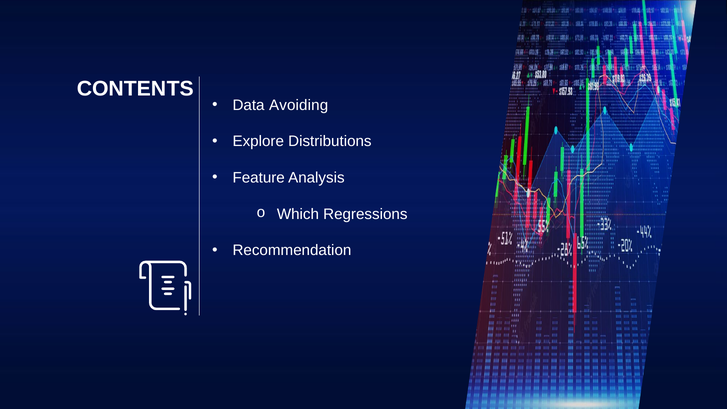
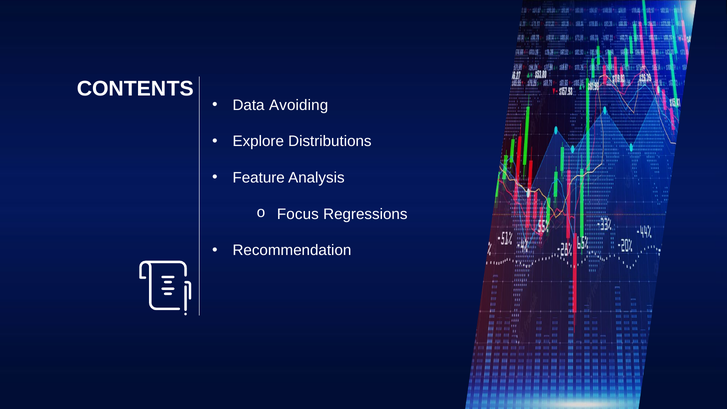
Which: Which -> Focus (298, 214)
